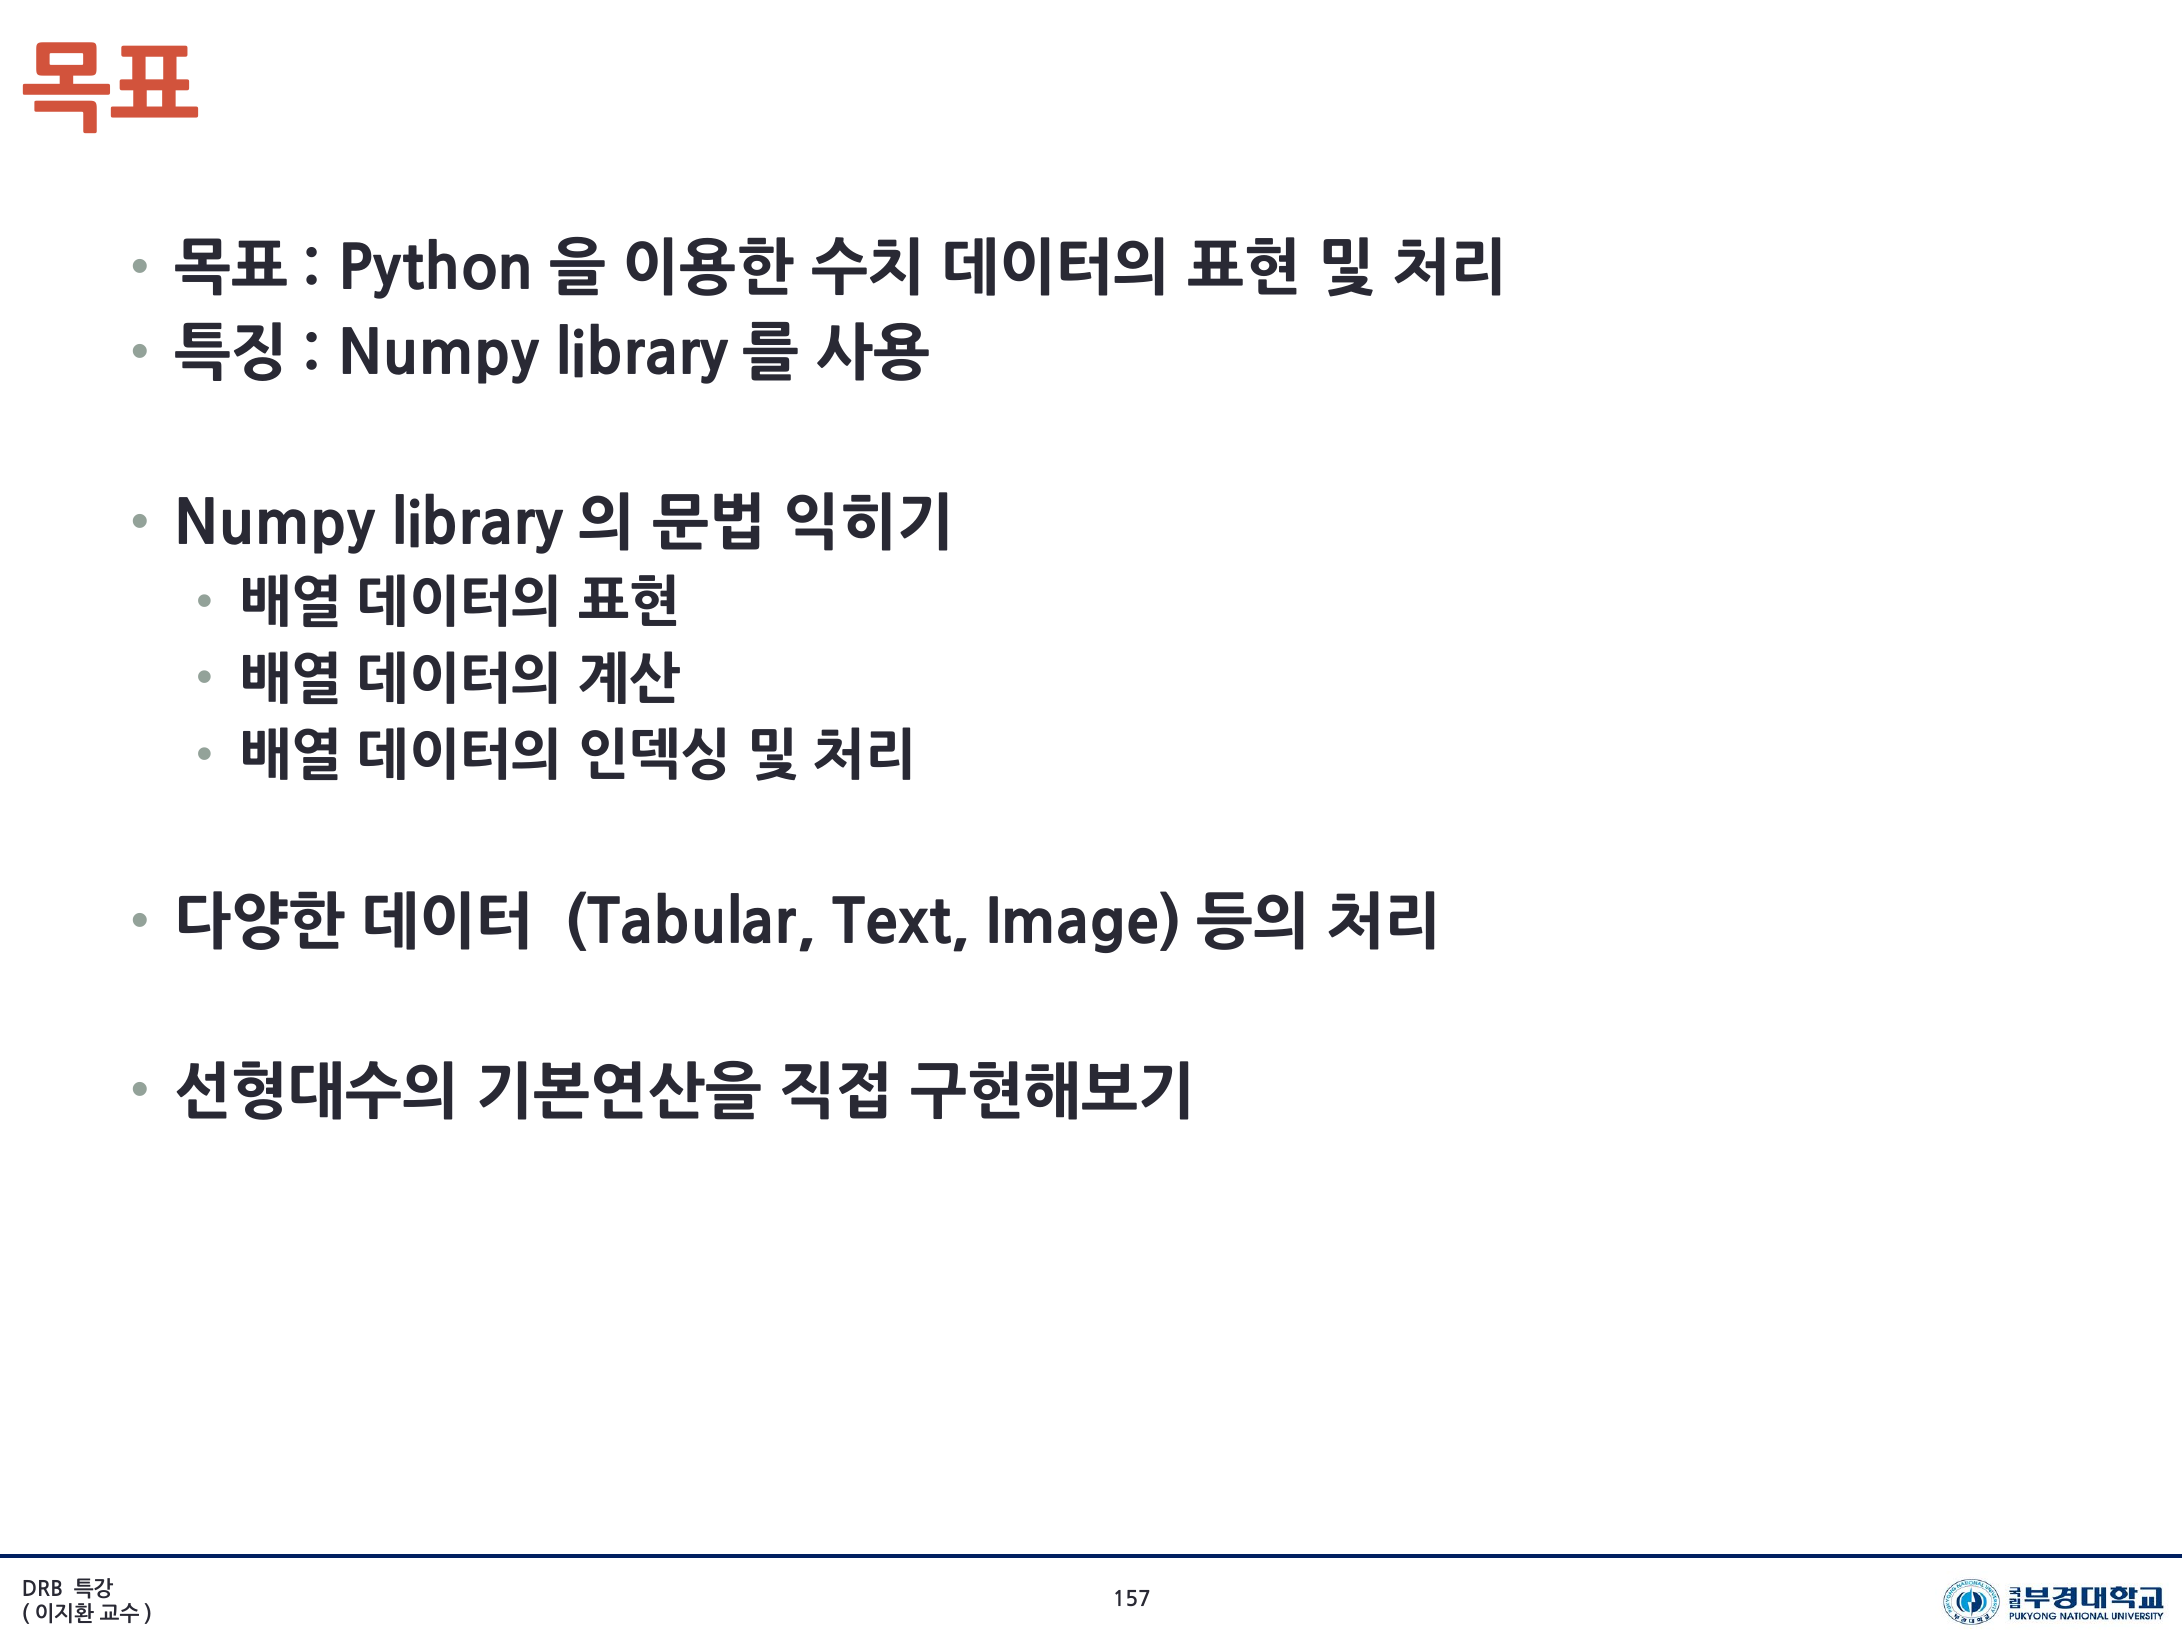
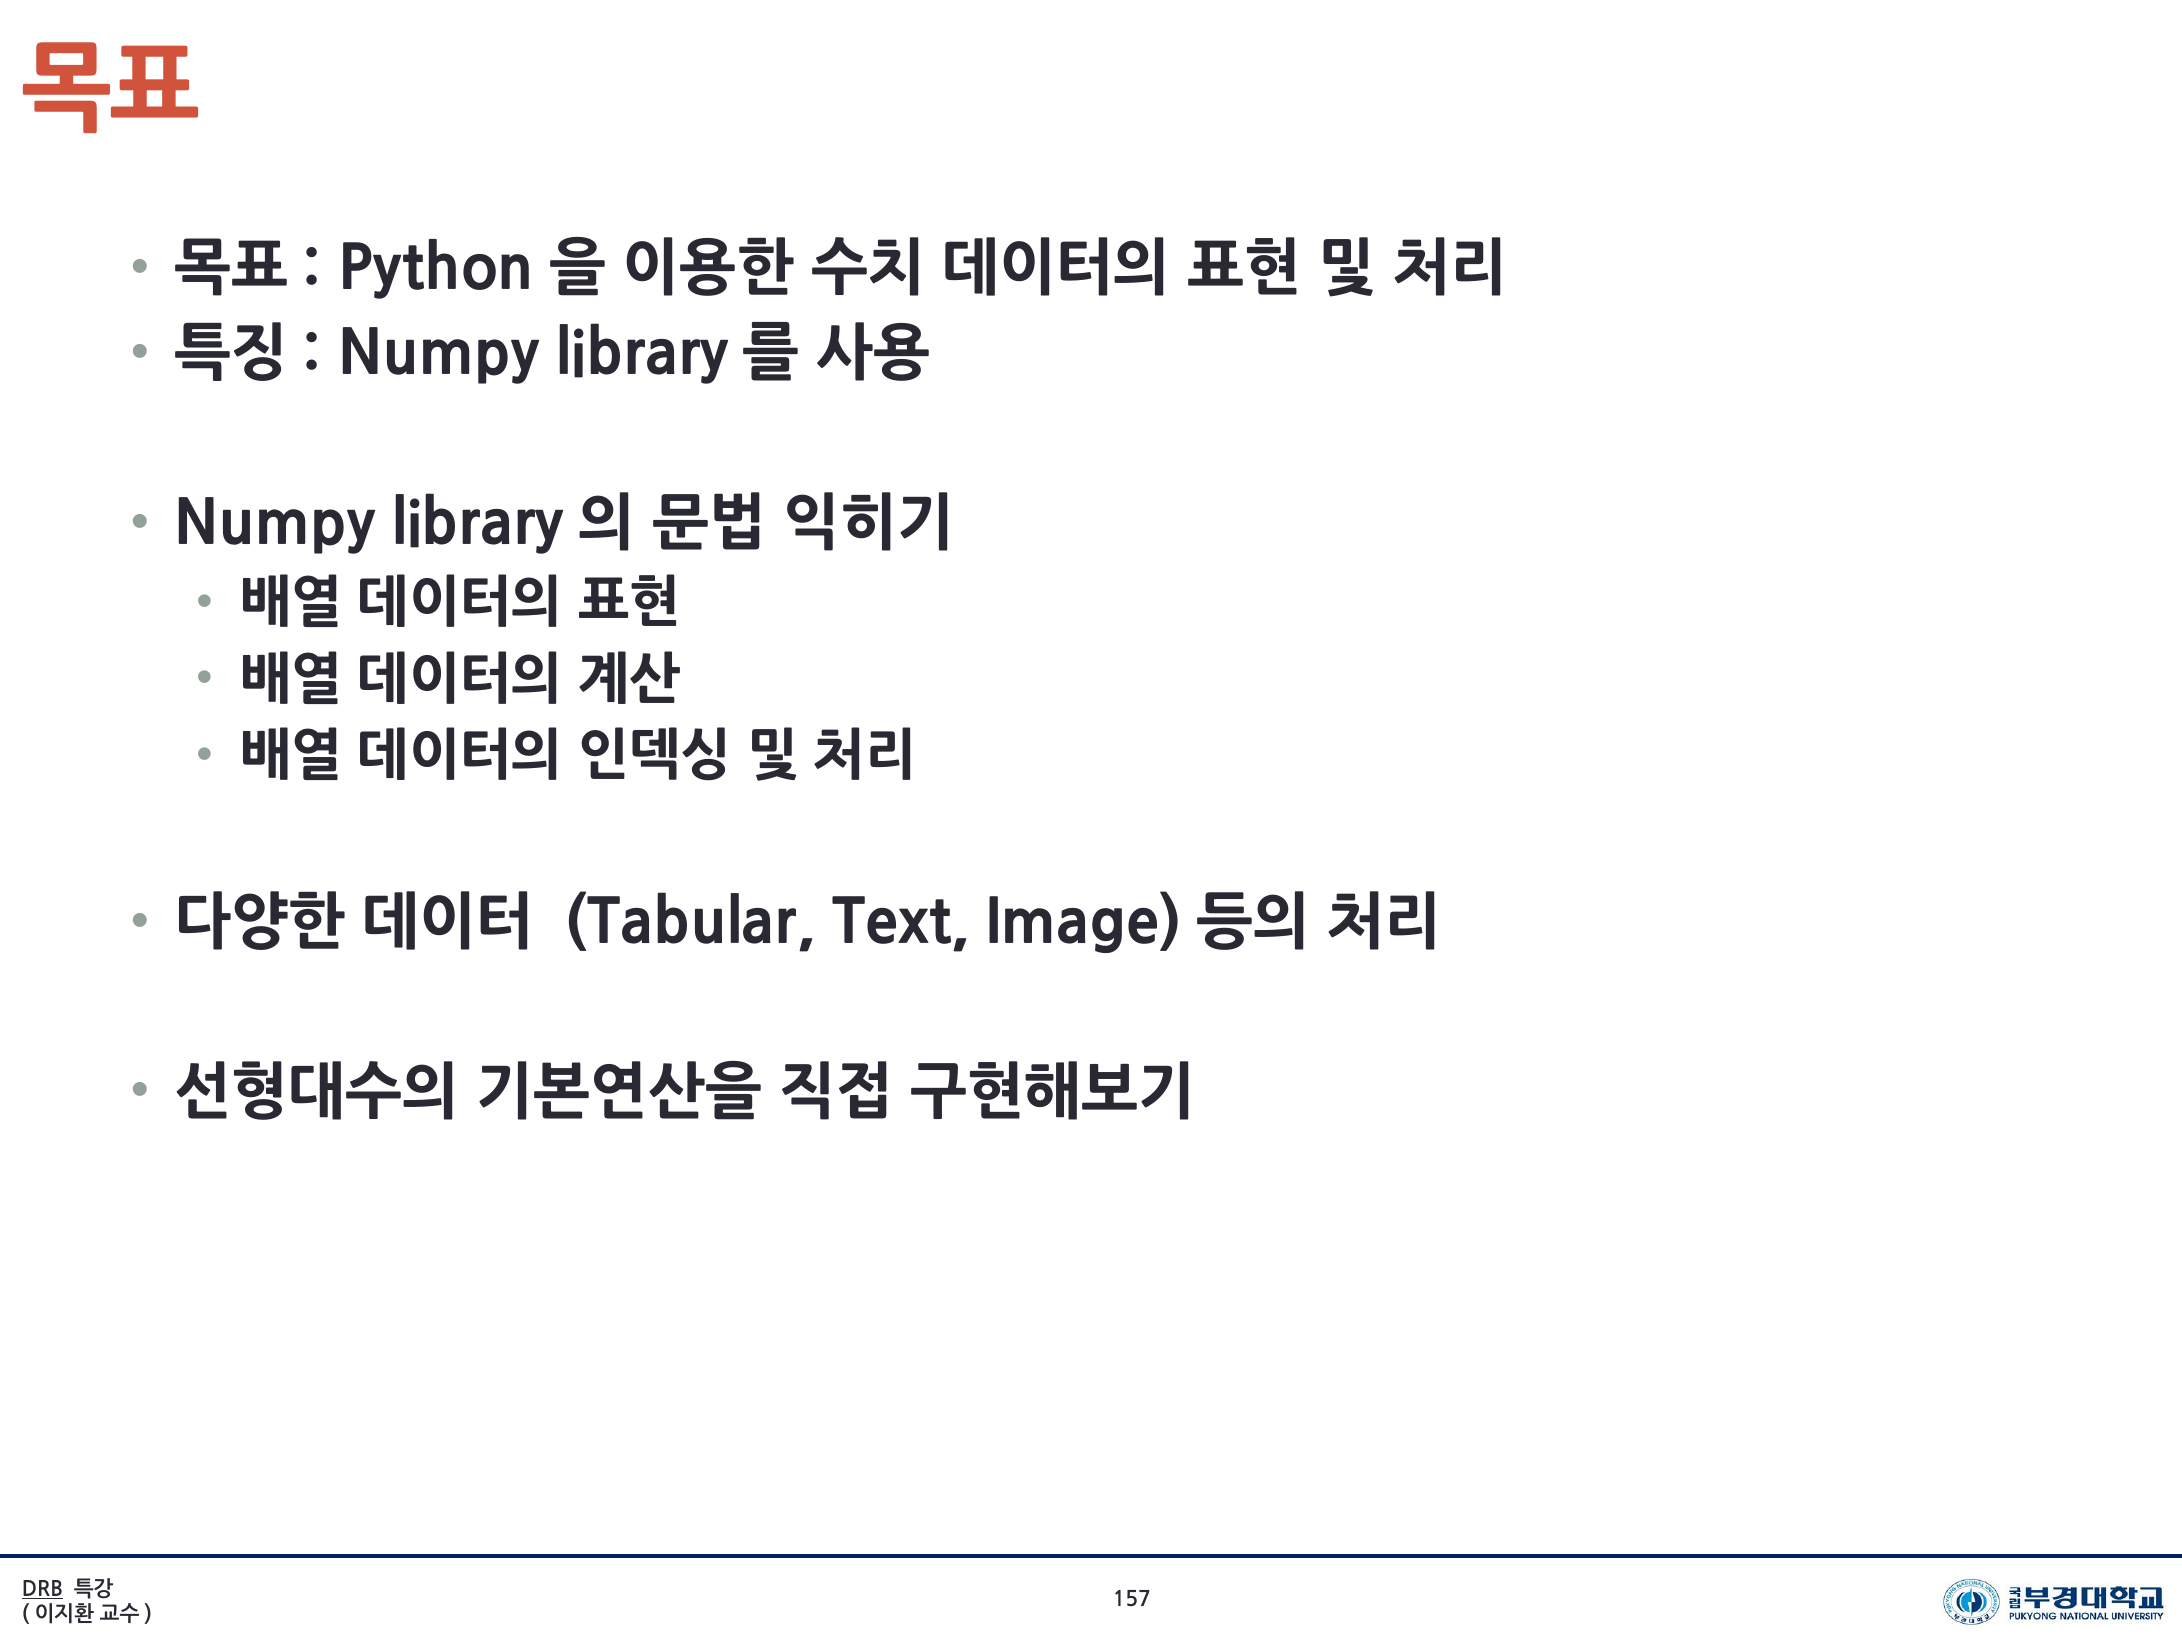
DRB underline: none -> present (42, 1589)
